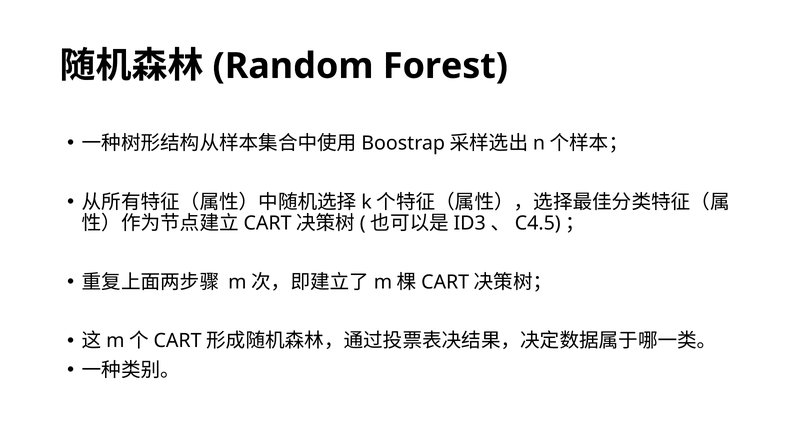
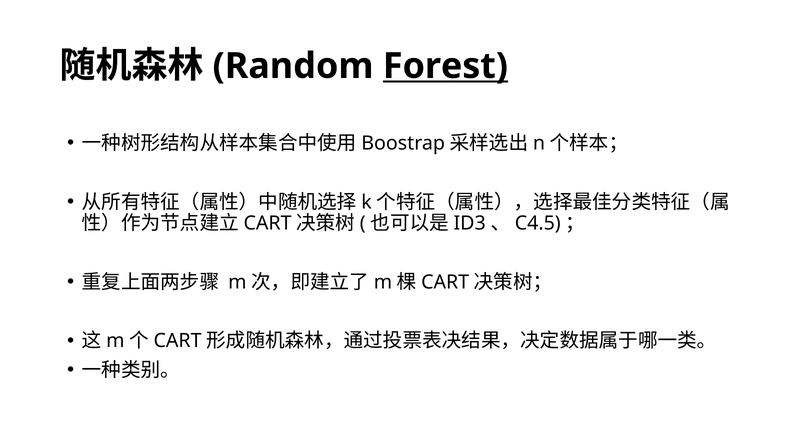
Forest underline: none -> present (445, 66)
